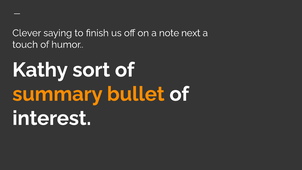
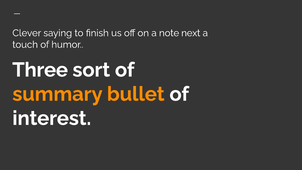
Kathy: Kathy -> Three (40, 70)
